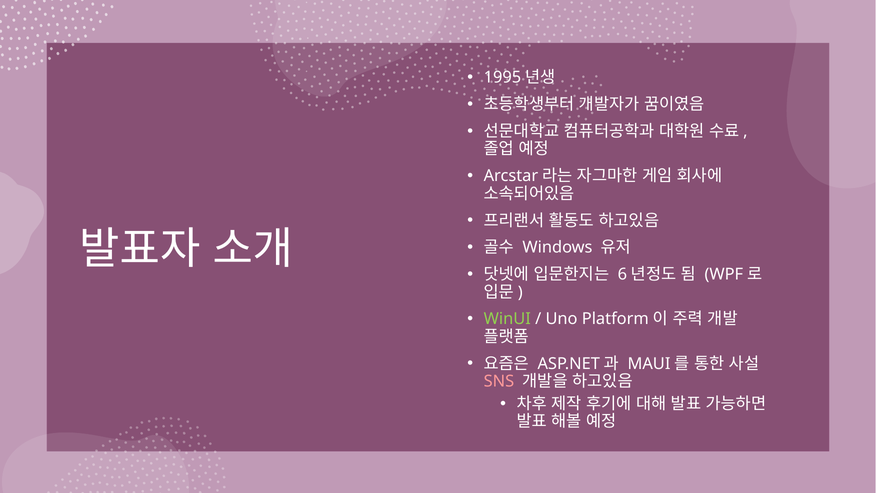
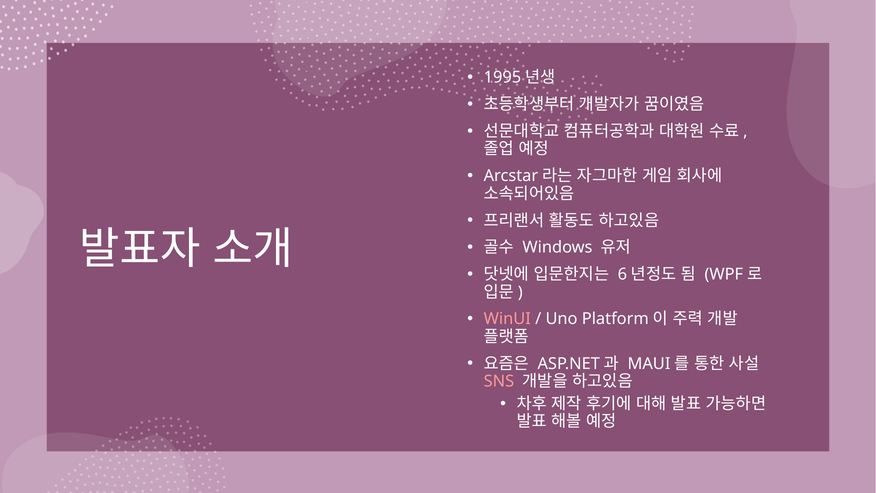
WinUI colour: light green -> pink (507, 319)
